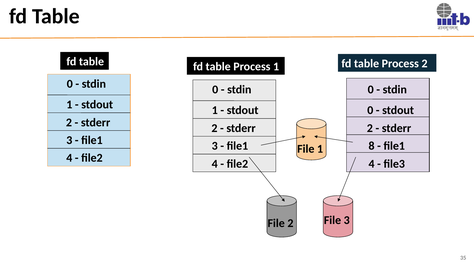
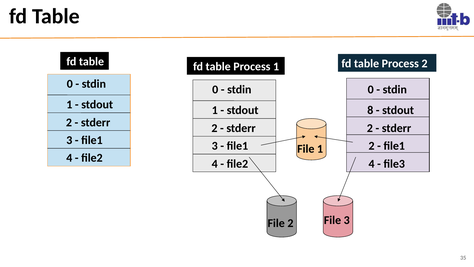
stdout 0: 0 -> 8 (370, 110)
file1 8: 8 -> 2 (372, 146)
